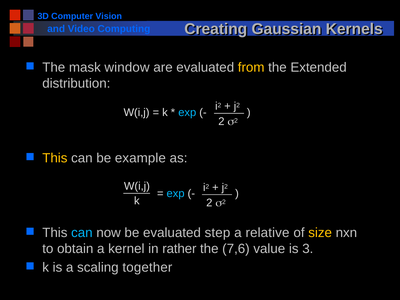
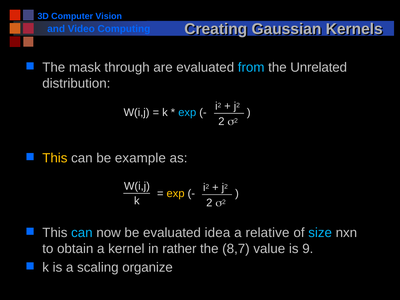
window: window -> through (127, 68)
from colour: yellow -> light blue (251, 68)
Extended: Extended -> Unrelated (319, 68)
exp colour: light blue -> yellow (176, 194)
step: step -> idea (217, 233)
size colour: yellow -> light blue (320, 233)
7,6: 7,6 -> 8,7 (236, 249)
3: 3 -> 9 (308, 249)
together: together -> organize (148, 267)
